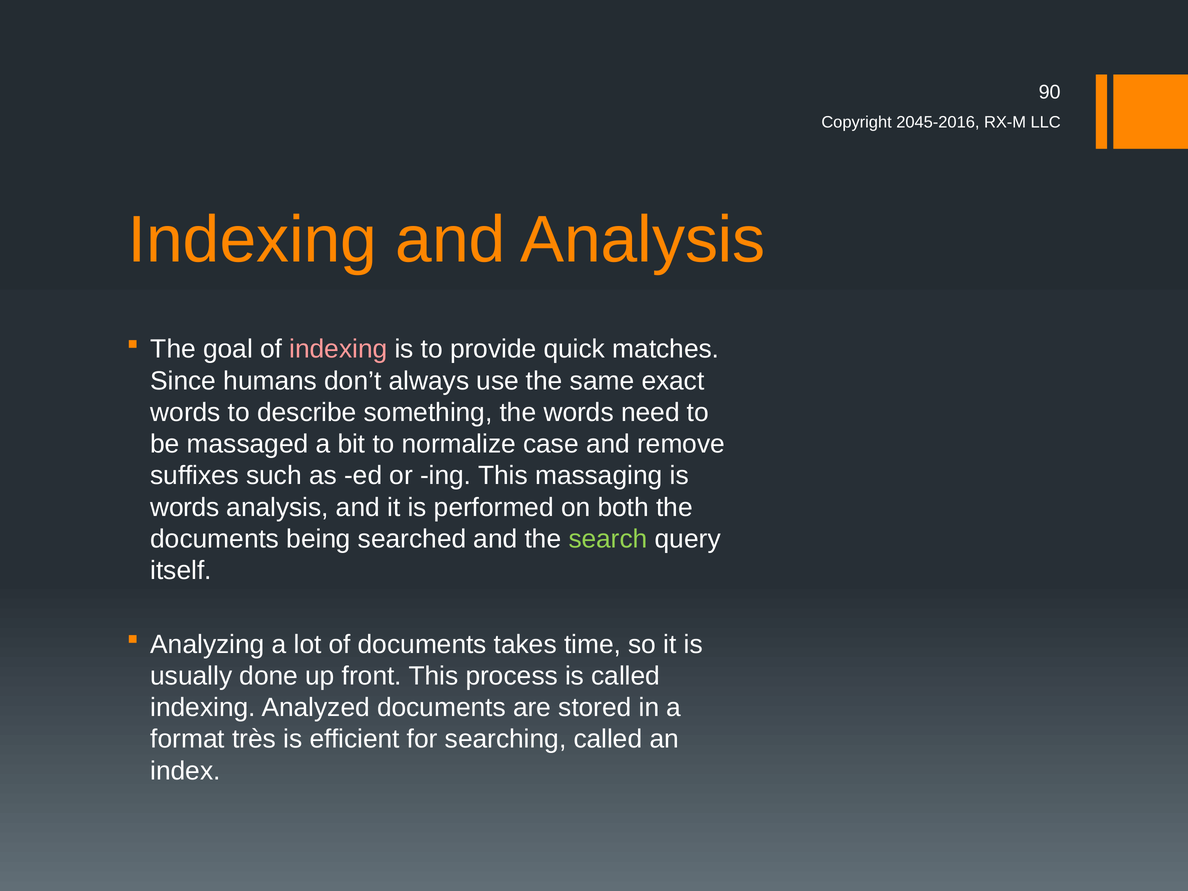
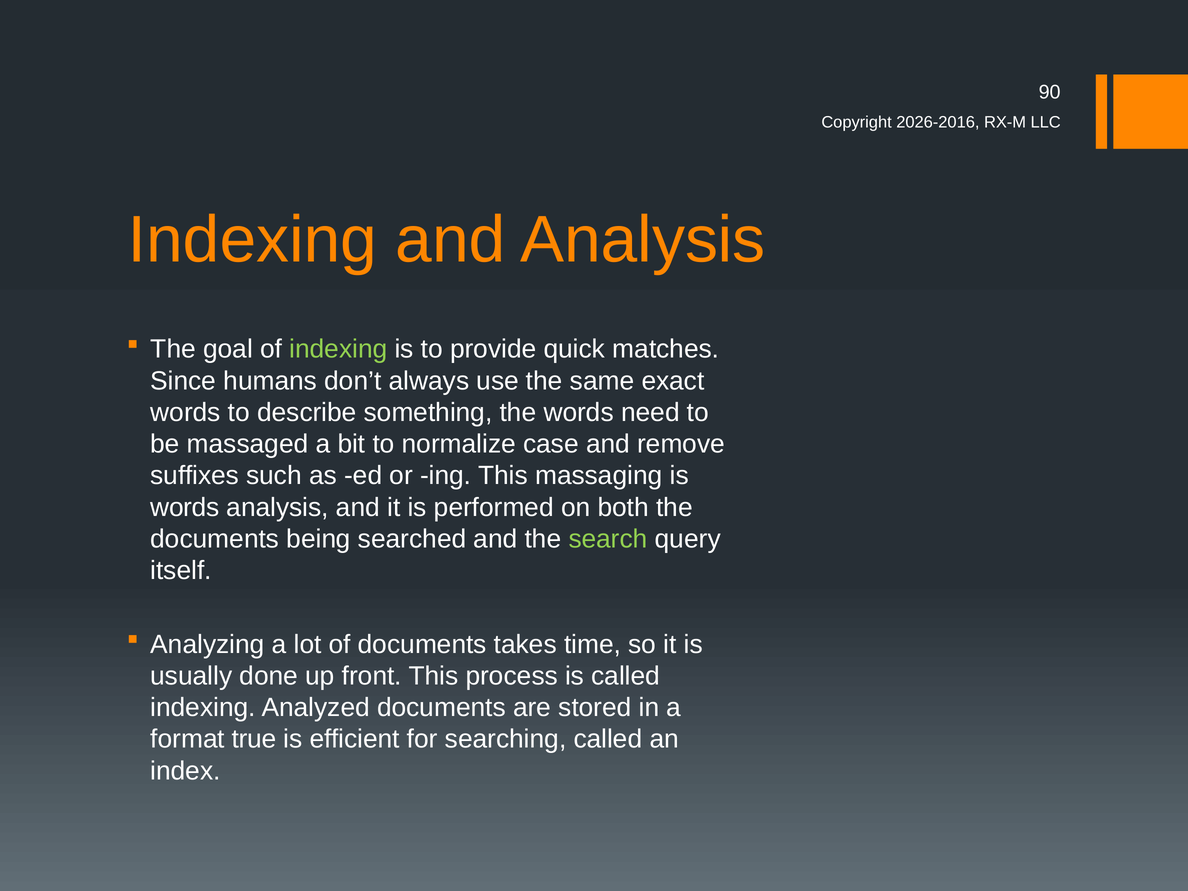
2045-2016: 2045-2016 -> 2026-2016 (938, 122)
indexing colour: pink -> light green (338, 349)
très: très -> true (254, 739)
